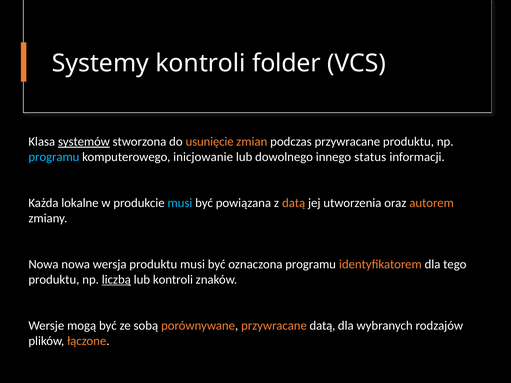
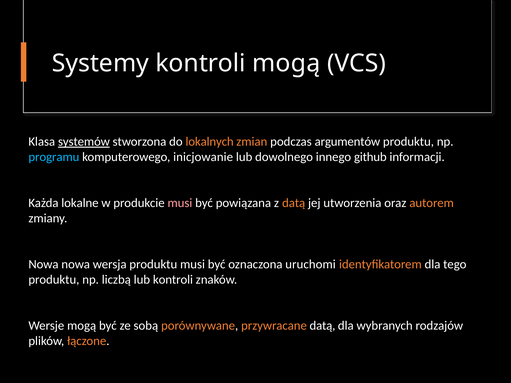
kontroli folder: folder -> mogą (286, 63)
usunięcie: usunięcie -> lokalnych (210, 142)
podczas przywracane: przywracane -> argumentów (347, 142)
status: status -> github (370, 157)
musi colour: light blue -> pink (180, 203)
oznaczona programu: programu -> uruchomi (311, 264)
liczbą underline: present -> none (116, 280)
